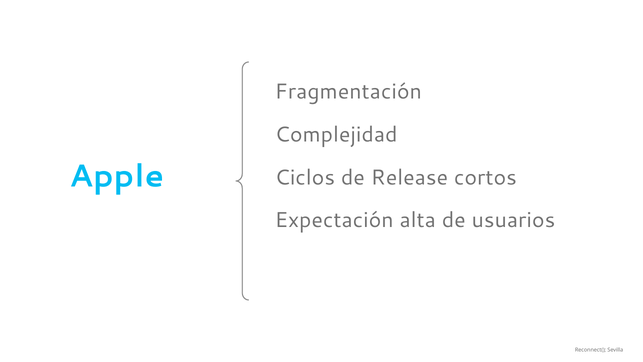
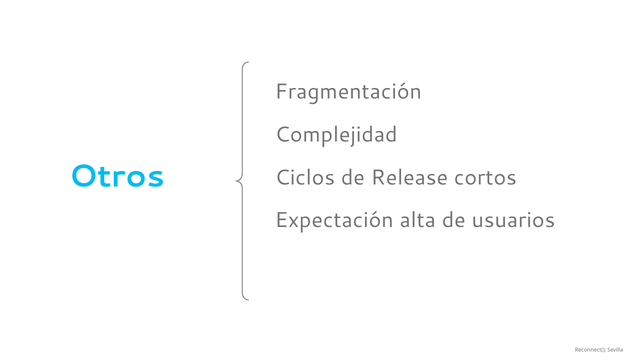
Apple: Apple -> Otros (117, 176)
